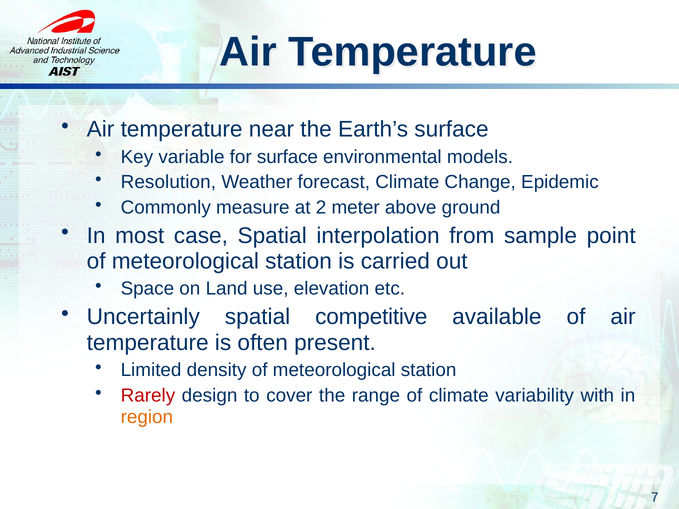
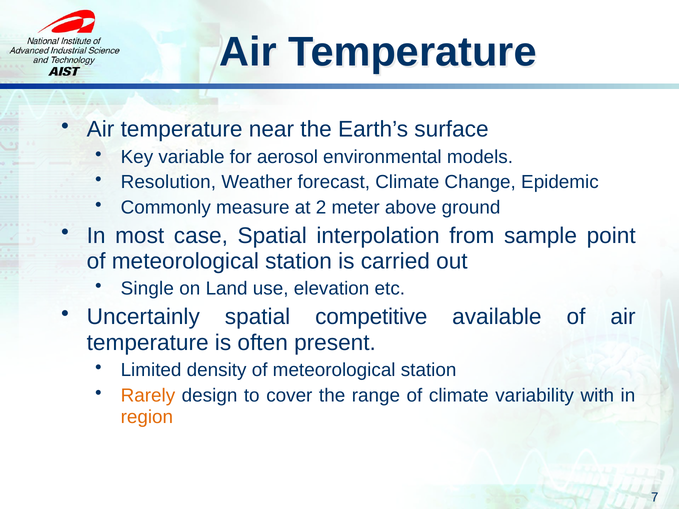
for surface: surface -> aerosol (287, 157)
Space: Space -> Single (147, 289)
Rarely colour: red -> orange (148, 396)
